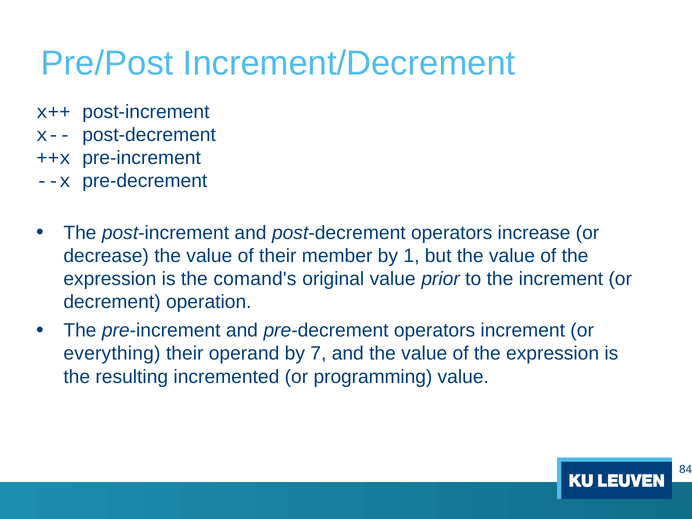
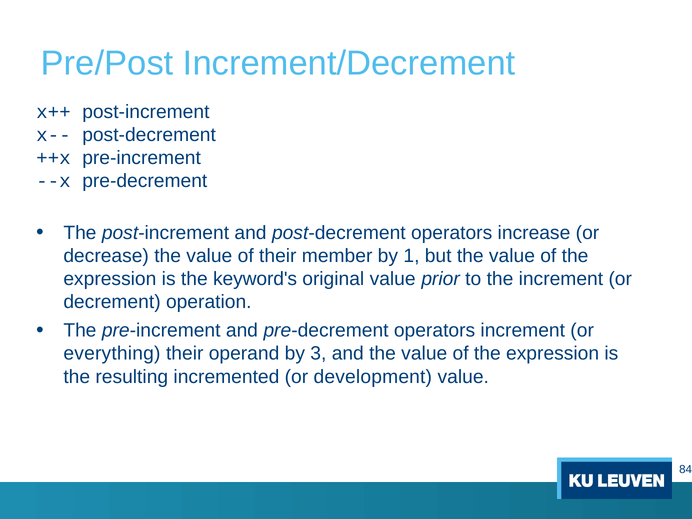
comand's: comand's -> keyword's (255, 279)
7: 7 -> 3 (318, 354)
programming: programming -> development (373, 377)
